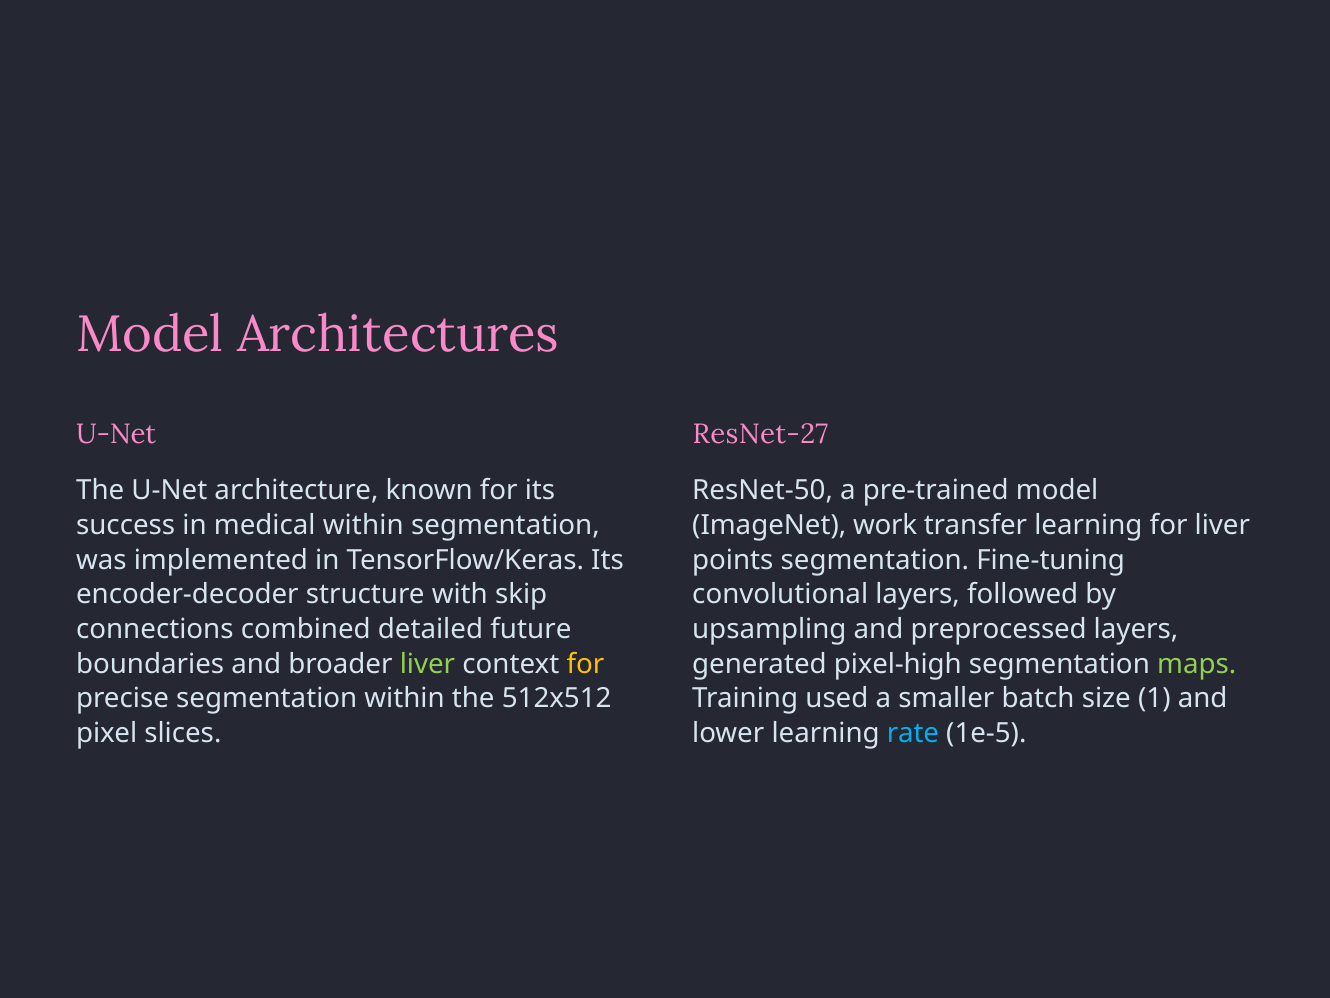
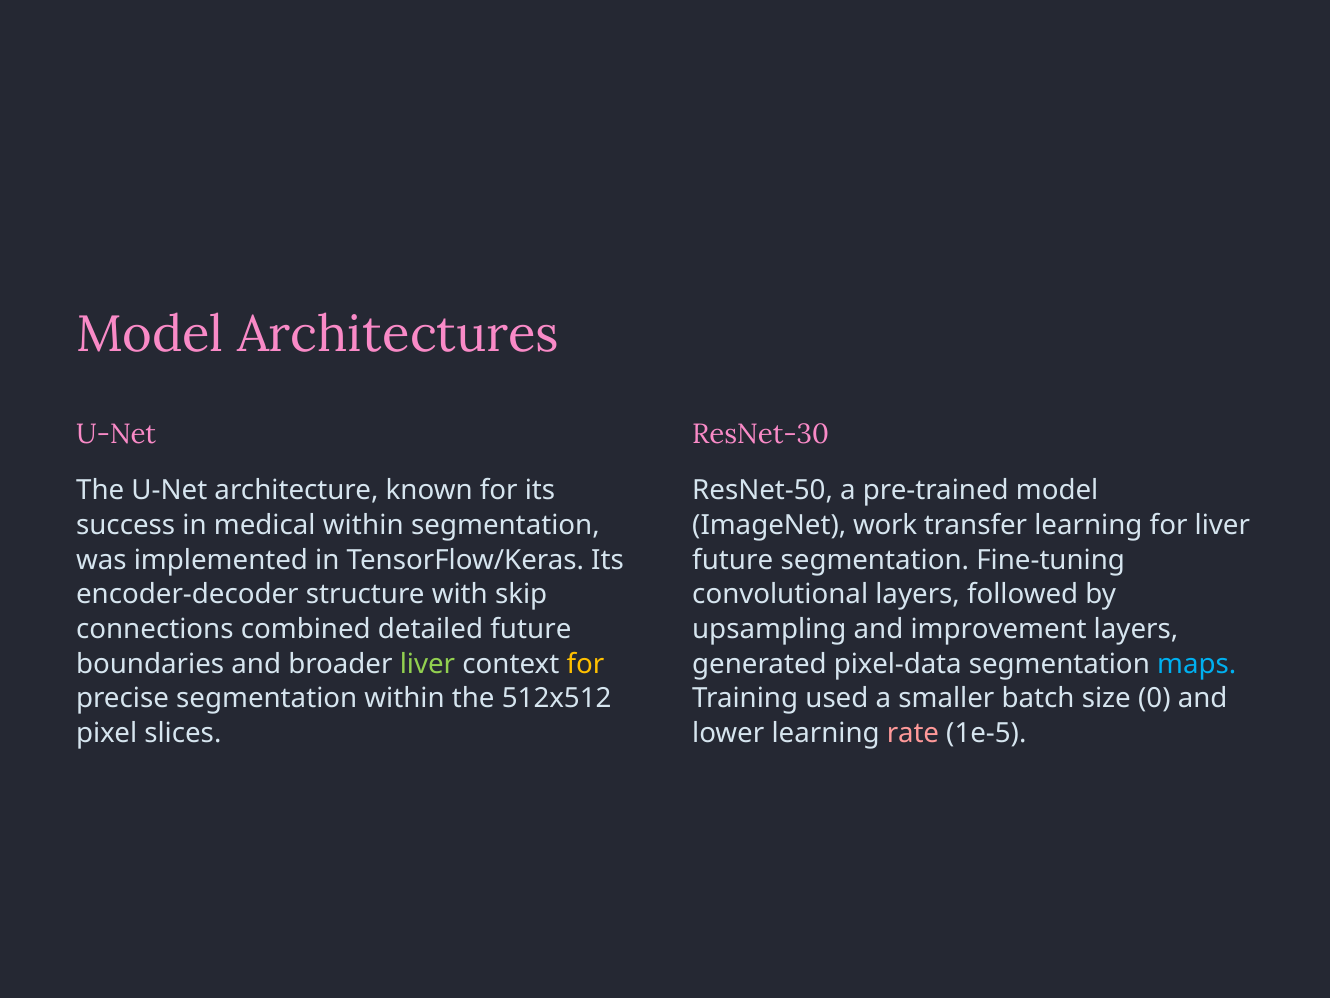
ResNet-27: ResNet-27 -> ResNet-30 (761, 434)
points: points -> future (733, 560)
preprocessed: preprocessed -> improvement (999, 629)
pixel-high: pixel-high -> pixel-data (898, 664)
maps colour: light green -> light blue (1197, 664)
1: 1 -> 0 (1154, 698)
rate colour: light blue -> pink (913, 733)
